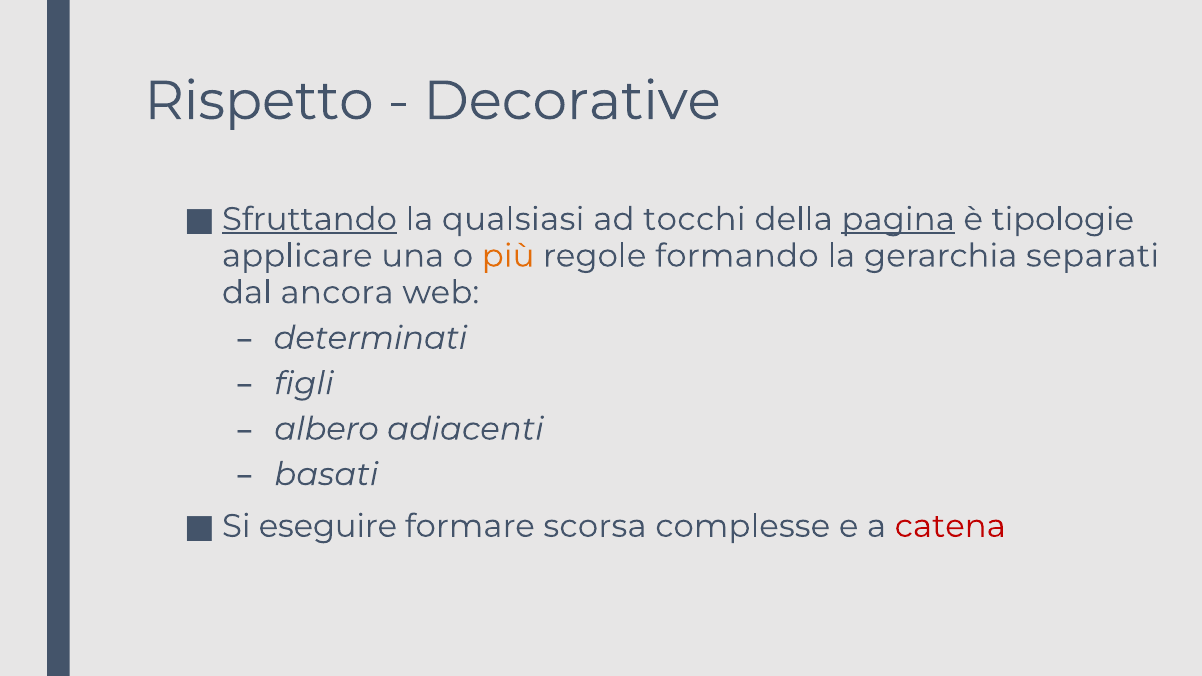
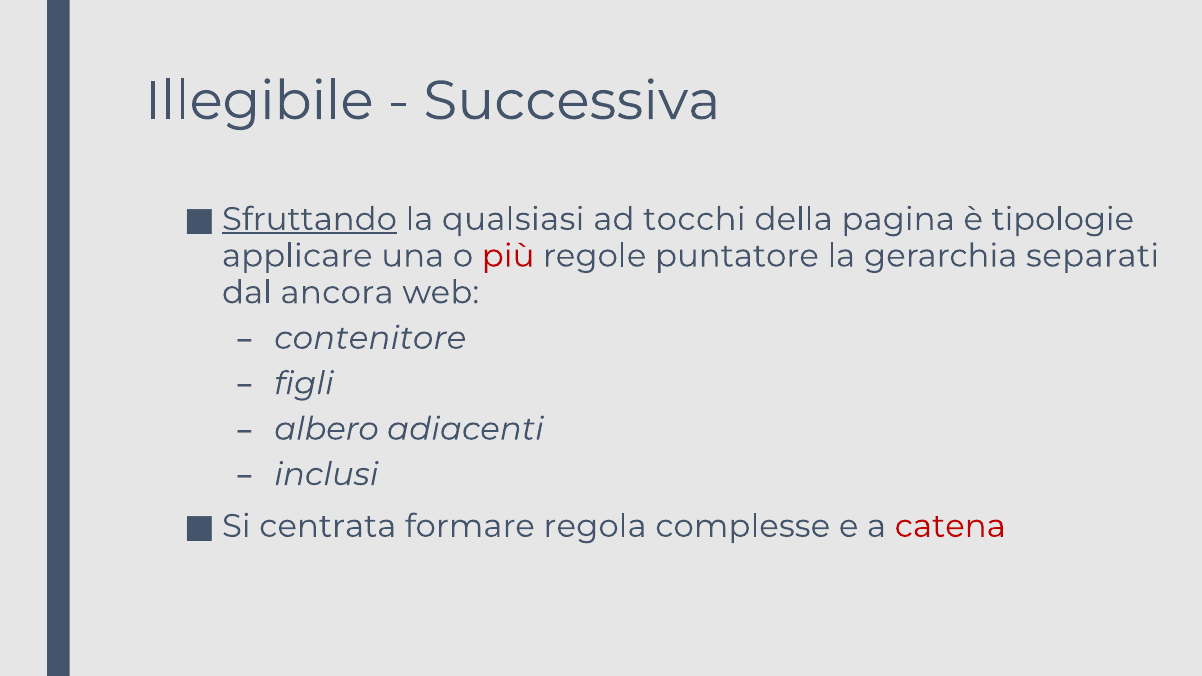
Rispetto: Rispetto -> Illegibile (259, 101)
Decorative: Decorative -> Successiva (572, 101)
pagina underline: present -> none (898, 219)
più colour: orange -> red (508, 256)
formando: formando -> puntatore (737, 256)
determinati: determinati -> contenitore (370, 338)
basati: basati -> inclusi (326, 474)
eseguire: eseguire -> centrata (328, 526)
scorsa: scorsa -> regola (595, 526)
